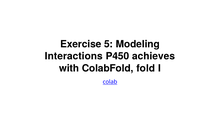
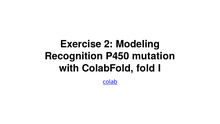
5: 5 -> 2 (109, 44)
Interactions: Interactions -> Recognition (74, 56)
achieves: achieves -> mutation (154, 56)
